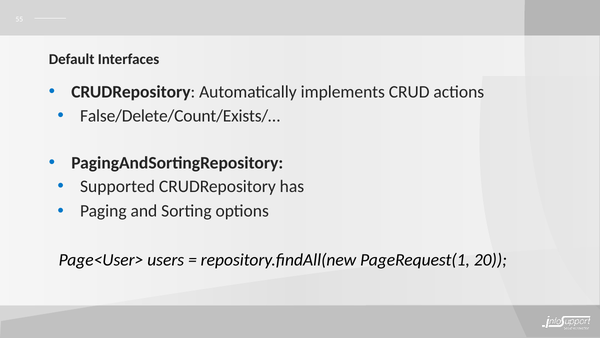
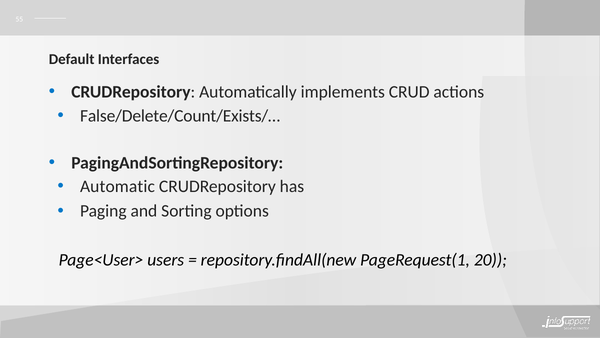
Supported: Supported -> Automatic (117, 186)
